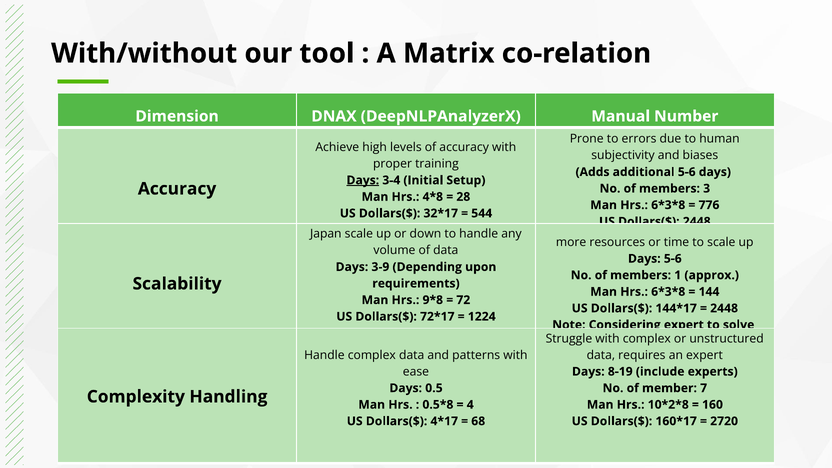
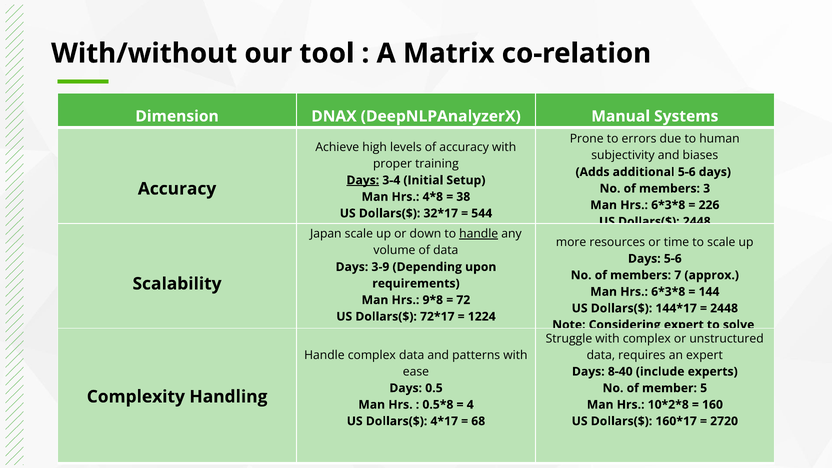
Number: Number -> Systems (686, 116)
28: 28 -> 38 (463, 197)
776: 776 -> 226 (709, 205)
handle underline: none -> present (479, 234)
1: 1 -> 7 (678, 275)
8-19: 8-19 -> 8-40 (620, 372)
7: 7 -> 5 (704, 388)
